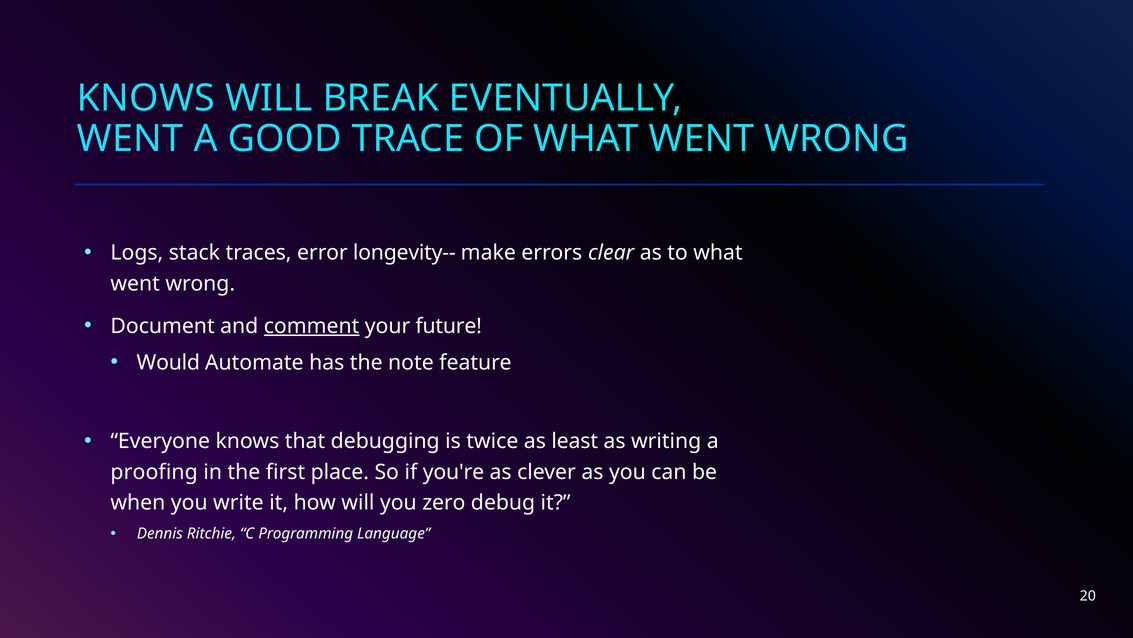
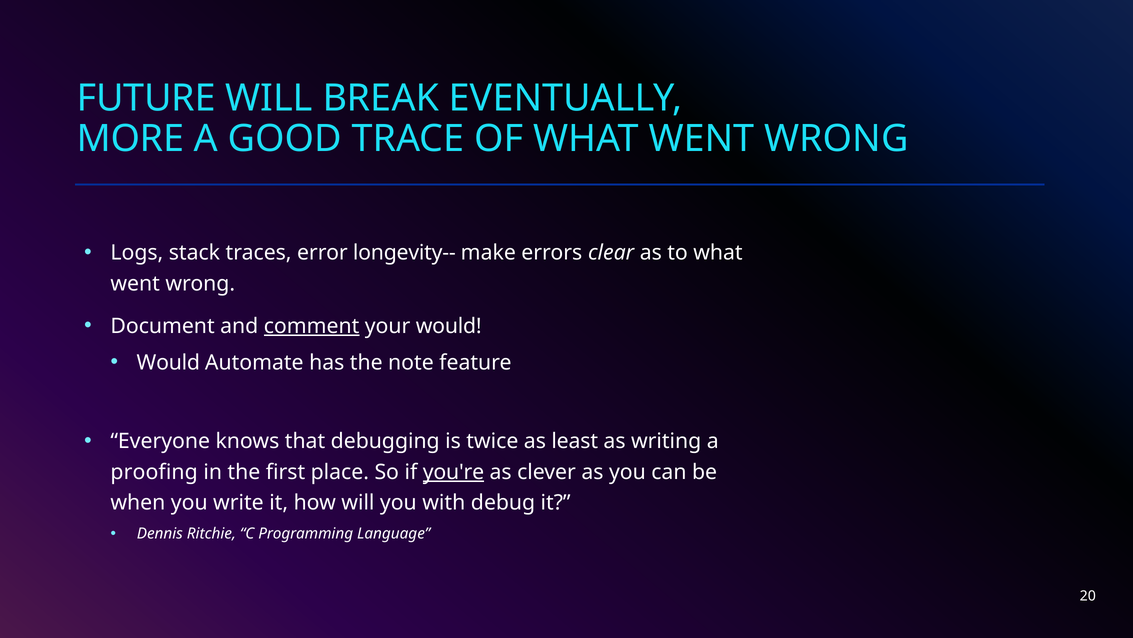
KNOWS: KNOWS -> FUTURE (146, 98)
WENT: WENT -> MORE (130, 139)
your future: future -> would (449, 326)
you're underline: none -> present (453, 472)
zero: zero -> with (444, 502)
